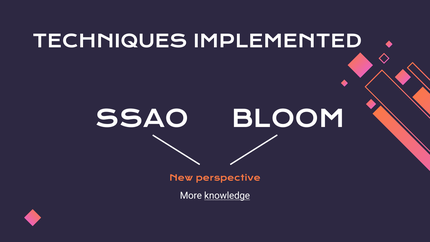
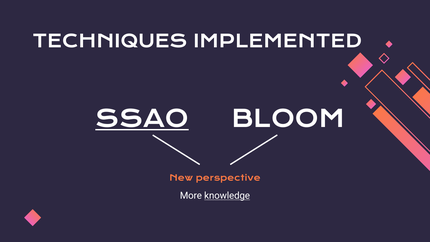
SSAO underline: none -> present (142, 119)
